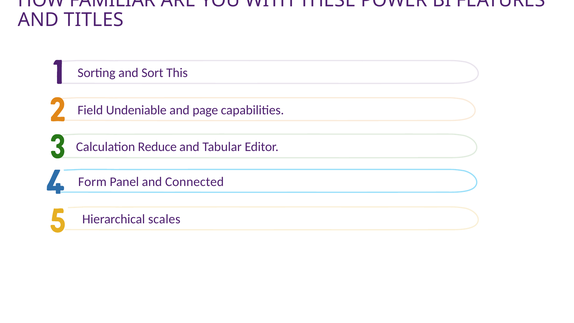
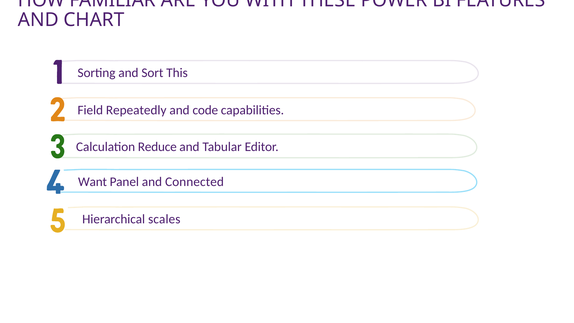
TITLES: TITLES -> CHART (94, 20)
Undeniable: Undeniable -> Repeatedly (136, 110)
page: page -> code (205, 110)
Form: Form -> Want (93, 182)
